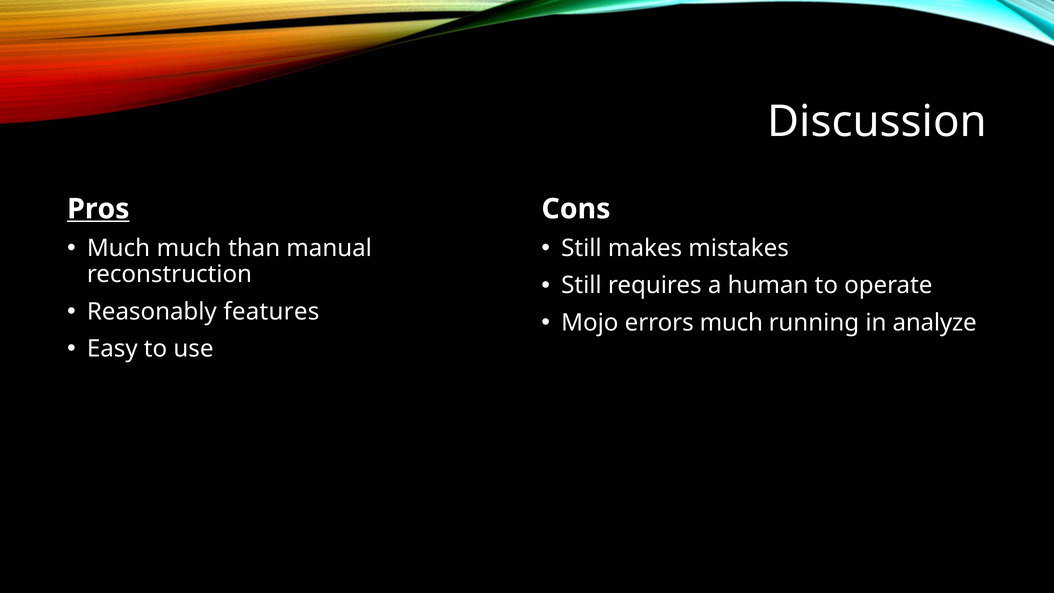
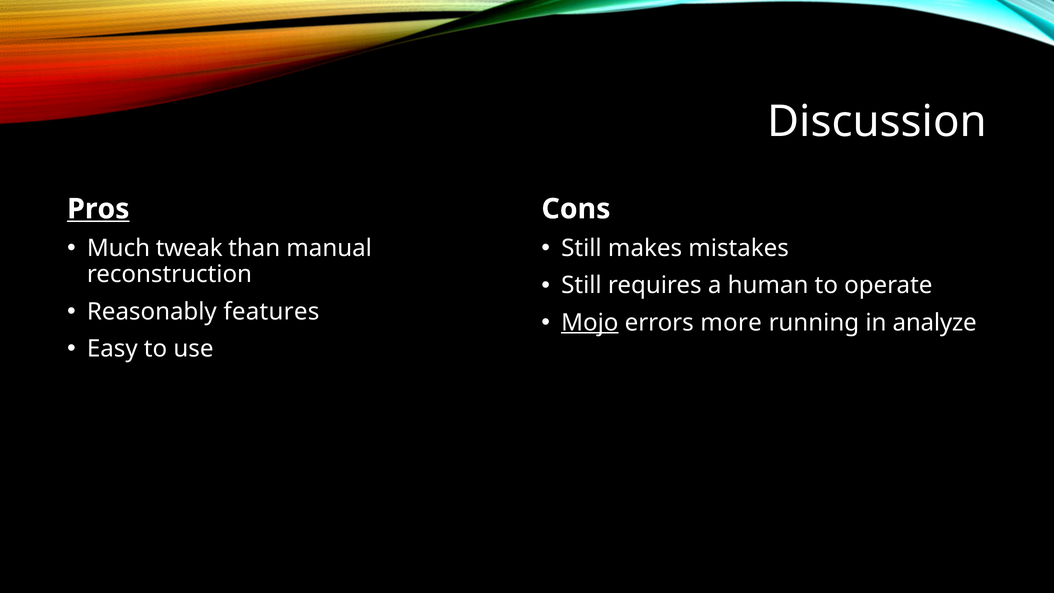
Much much: much -> tweak (189, 248)
Mojo underline: none -> present (590, 322)
errors much: much -> more (731, 322)
